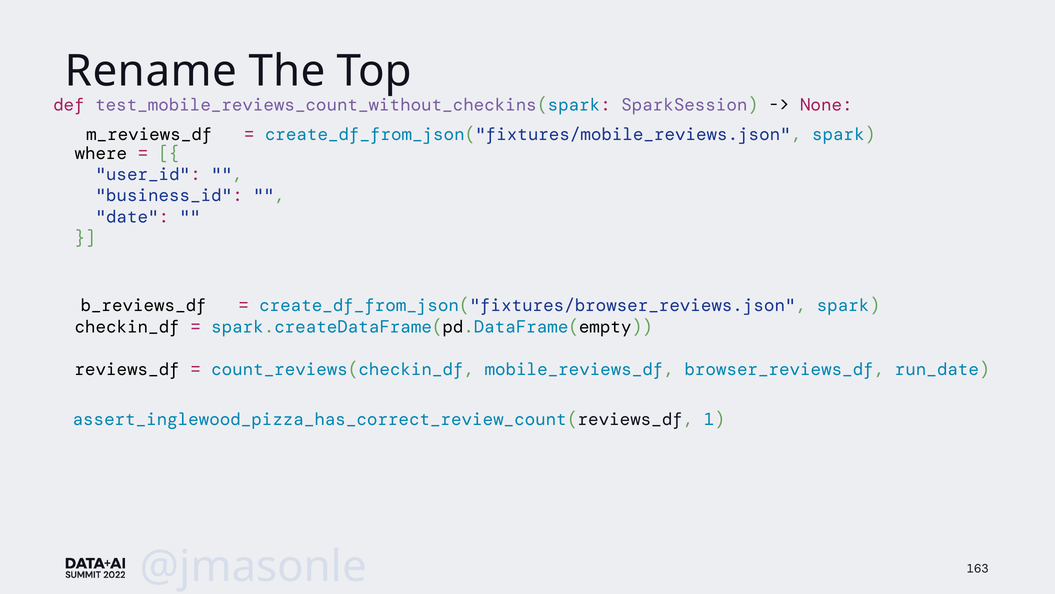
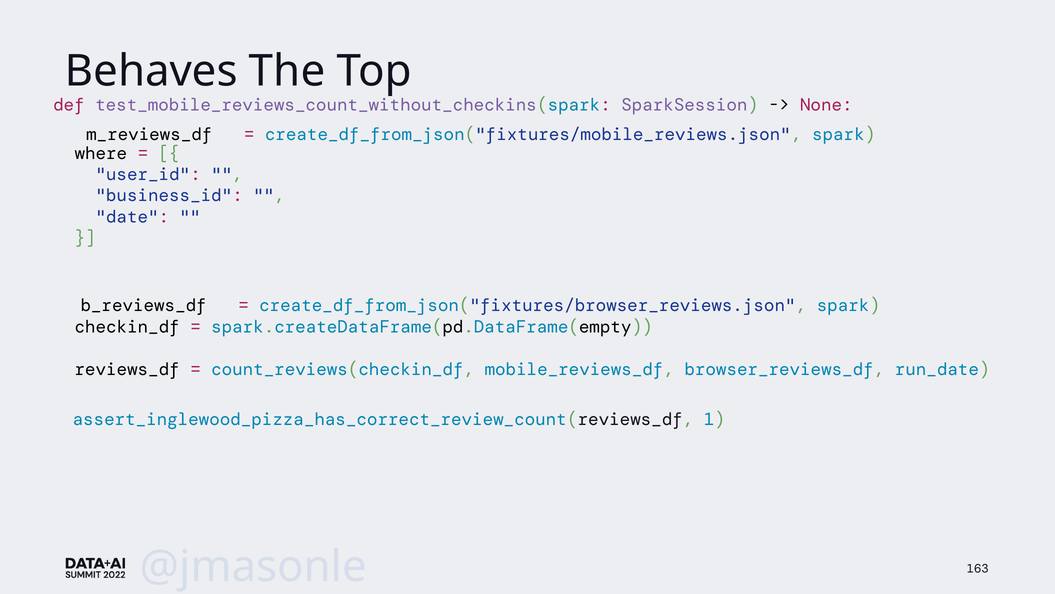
Rename: Rename -> Behaves (151, 71)
